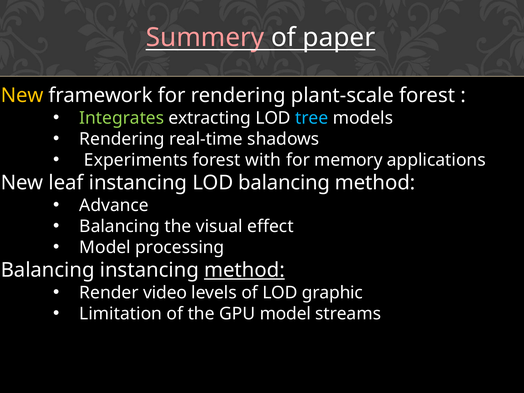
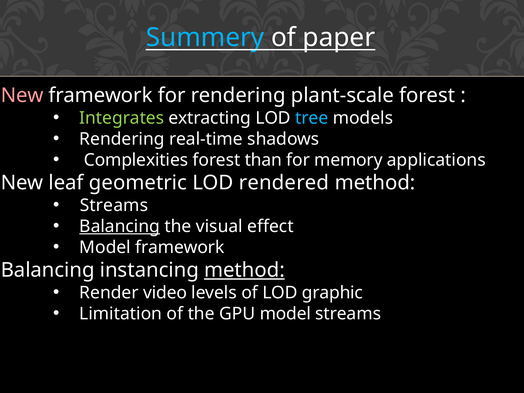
Summery colour: pink -> light blue (205, 38)
New colour: yellow -> pink (22, 96)
Experiments: Experiments -> Complexities (136, 160)
with: with -> than (263, 160)
leaf instancing: instancing -> geometric (138, 183)
LOD balancing: balancing -> rendered (284, 183)
Advance: Advance -> Streams (114, 205)
Balancing underline: none -> present (120, 226)
Model processing: processing -> framework (180, 247)
